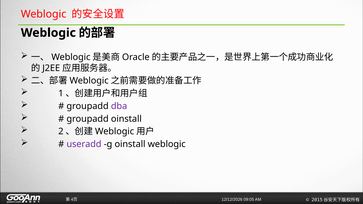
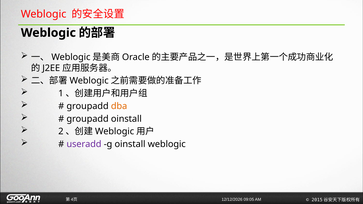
dba colour: purple -> orange (119, 106)
